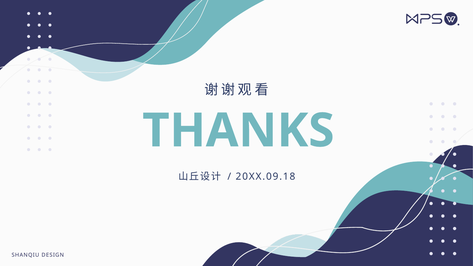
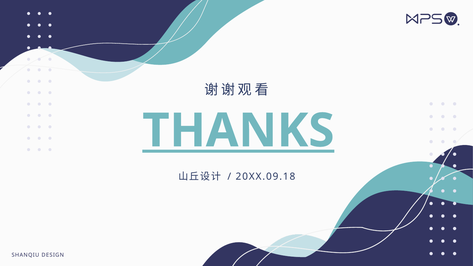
THANKS underline: none -> present (238, 131)
